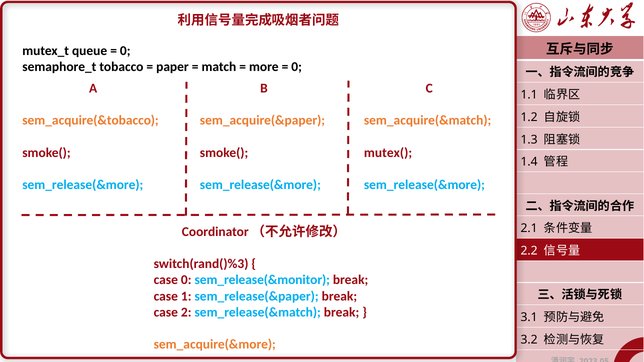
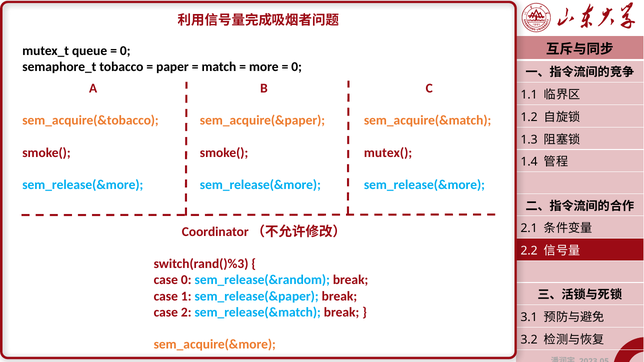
sem_release(&monitor: sem_release(&monitor -> sem_release(&random (262, 280)
